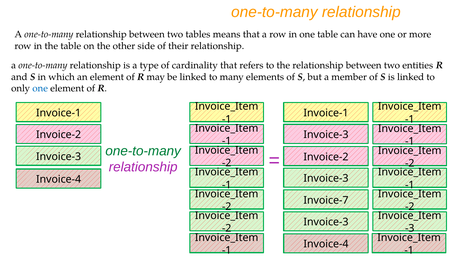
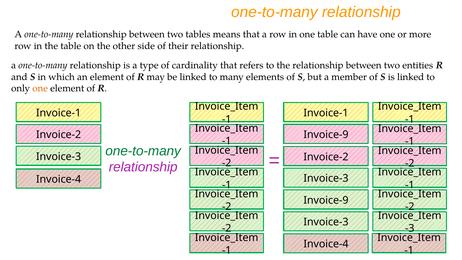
one colour: blue -> orange (40, 88)
Invoice-3: Invoice-3 -> Invoice-9 (326, 135)
Invoice-7: Invoice-7 -> Invoice-9 (326, 200)
